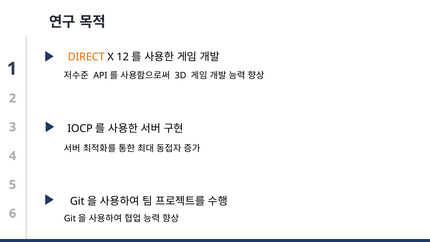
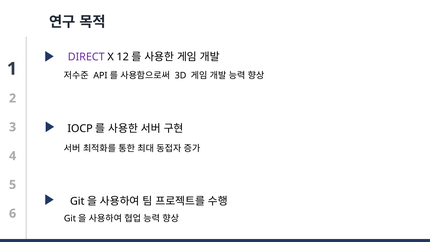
DIRECT colour: orange -> purple (86, 57)
